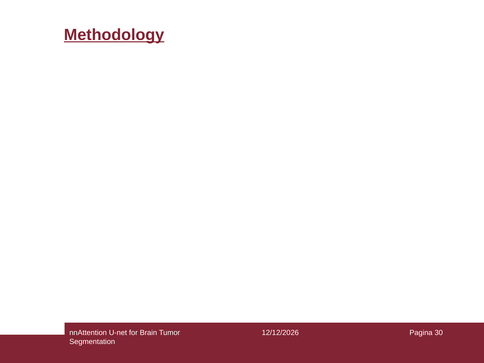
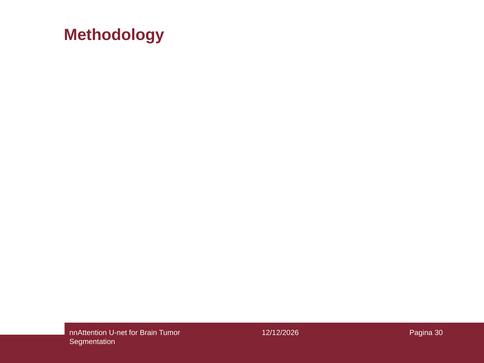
Methodology underline: present -> none (114, 35)
